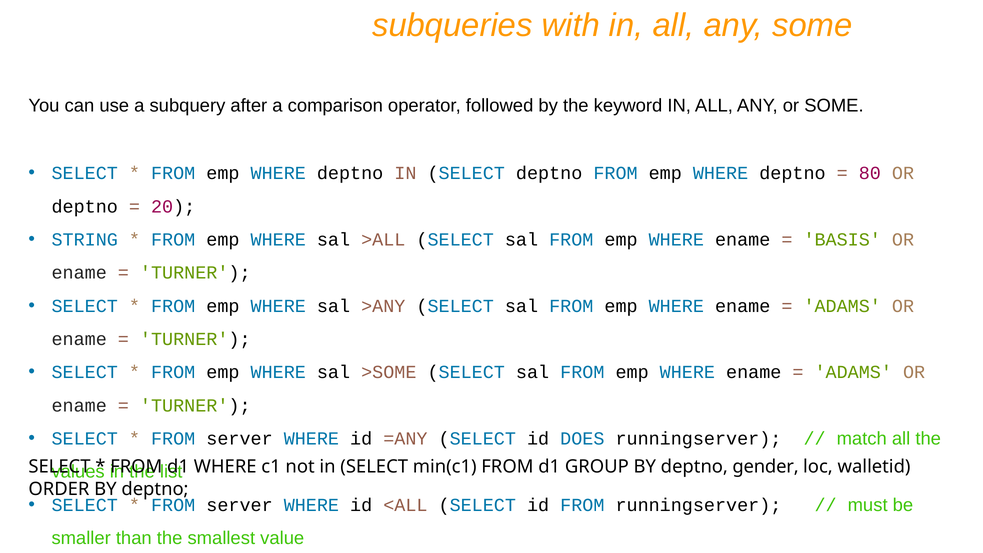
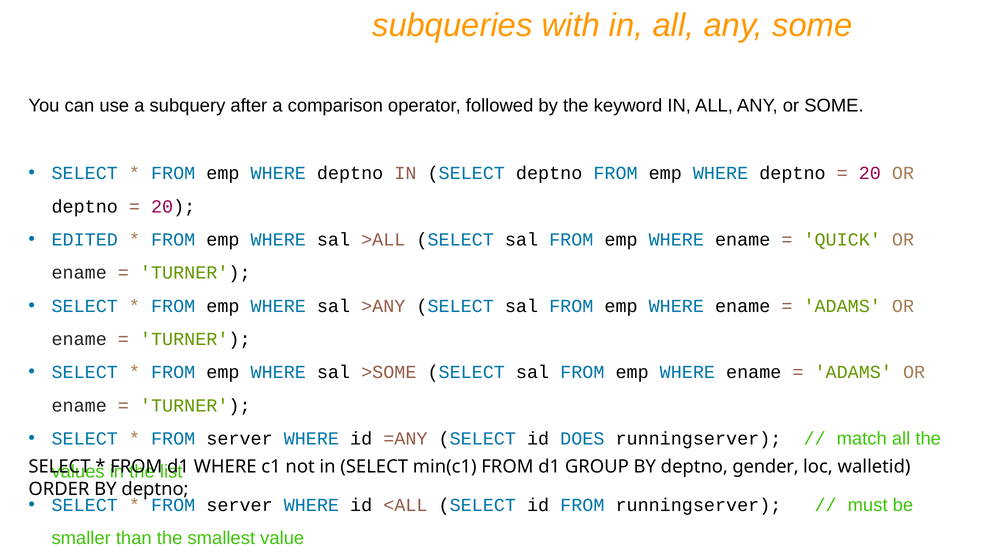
80: 80 -> 20 (870, 173)
STRING: STRING -> EDITED (85, 240)
BASIS: BASIS -> QUICK (842, 240)
